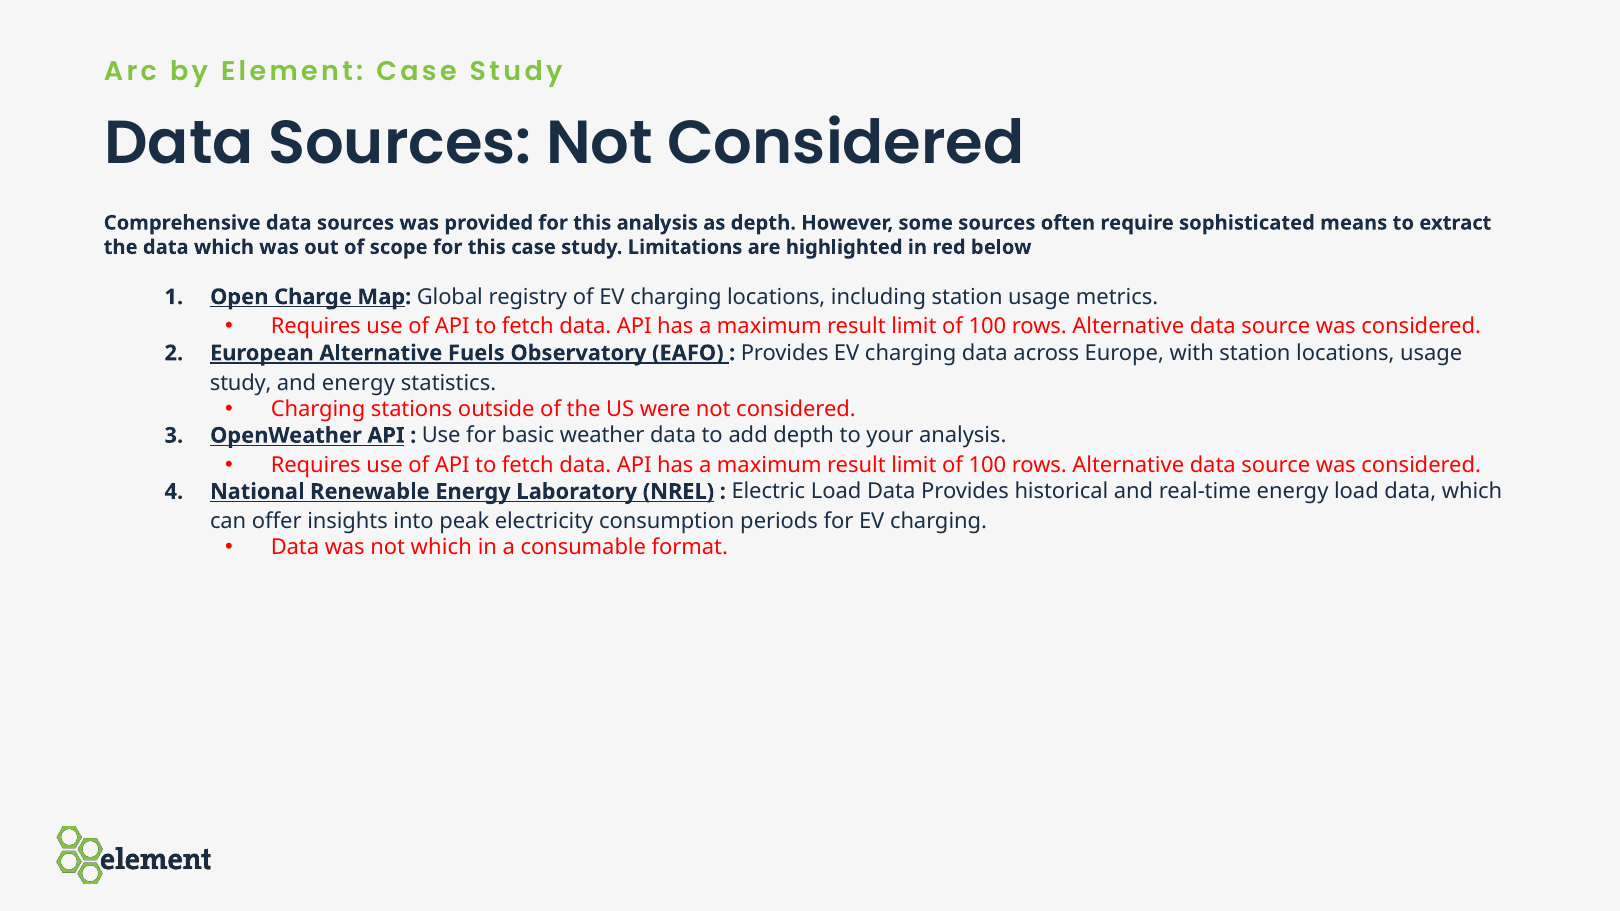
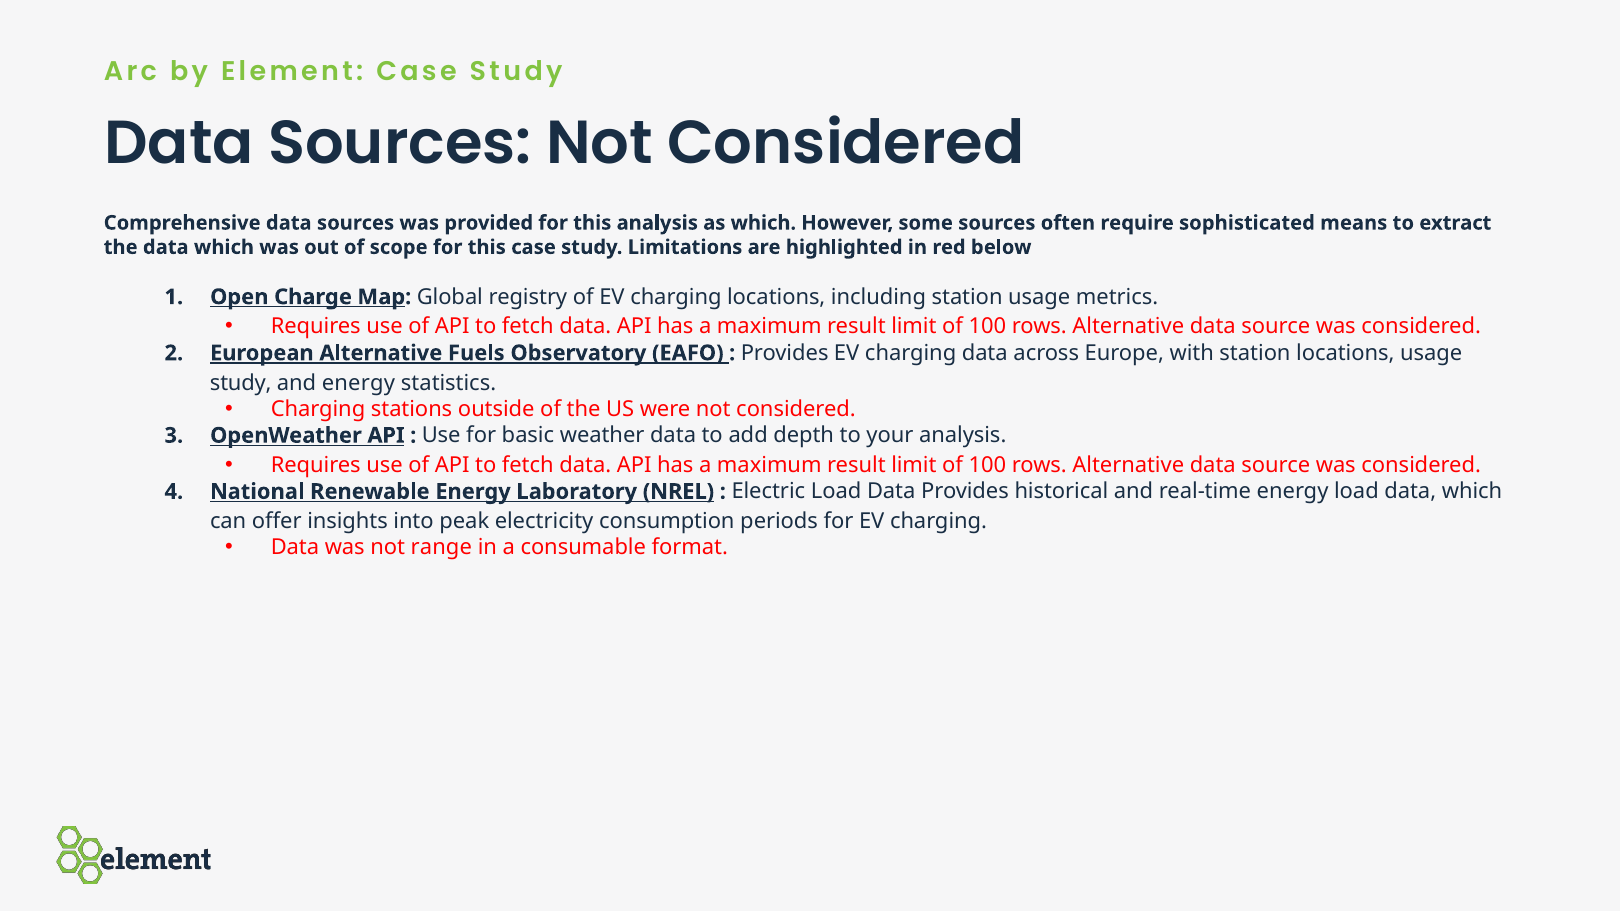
as depth: depth -> which (763, 223)
not which: which -> range (441, 548)
